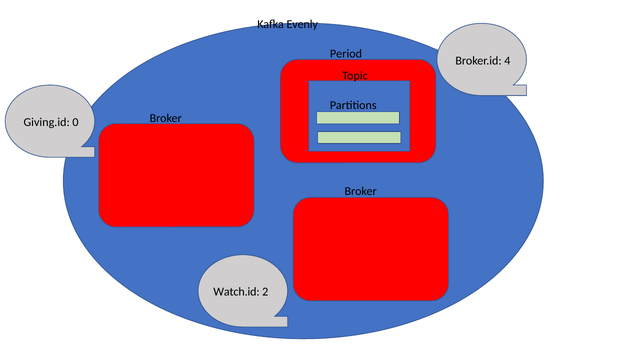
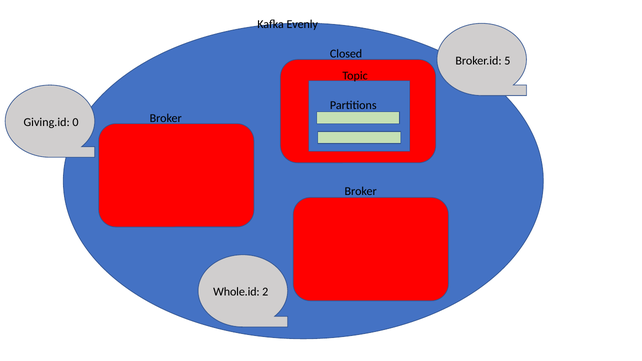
Period: Period -> Closed (346, 54)
4: 4 -> 5 (507, 61)
Watch.id: Watch.id -> Whole.id (236, 292)
